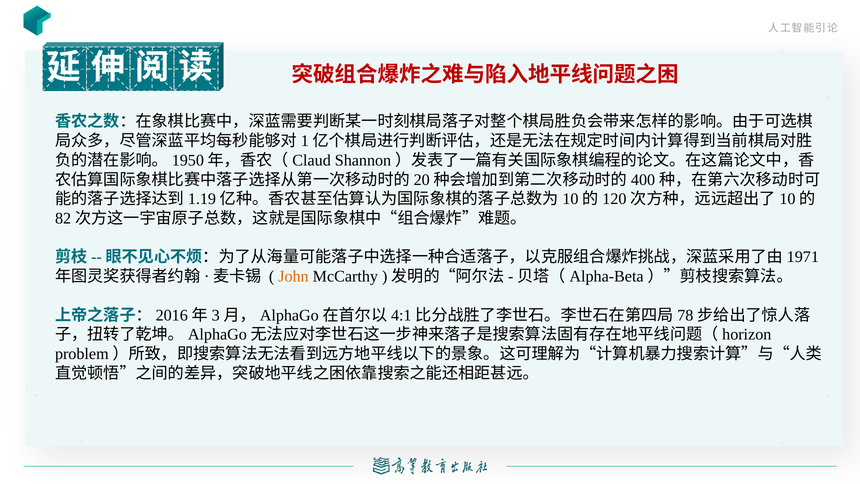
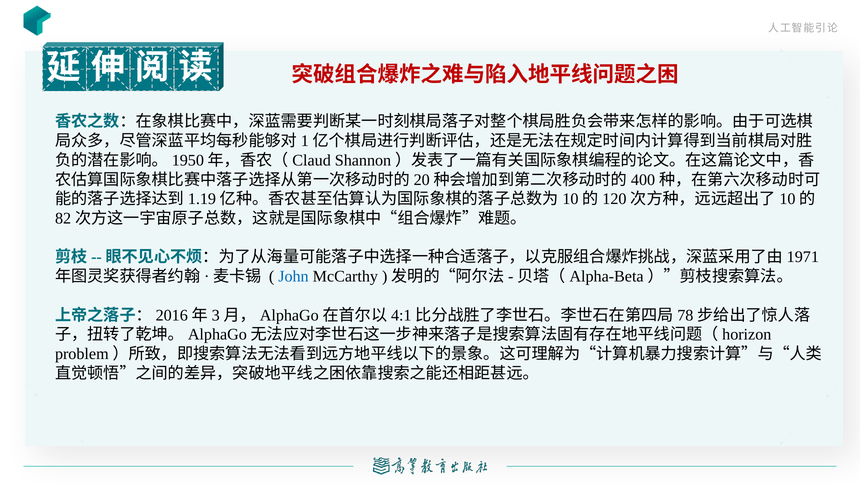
John colour: orange -> blue (293, 276)
